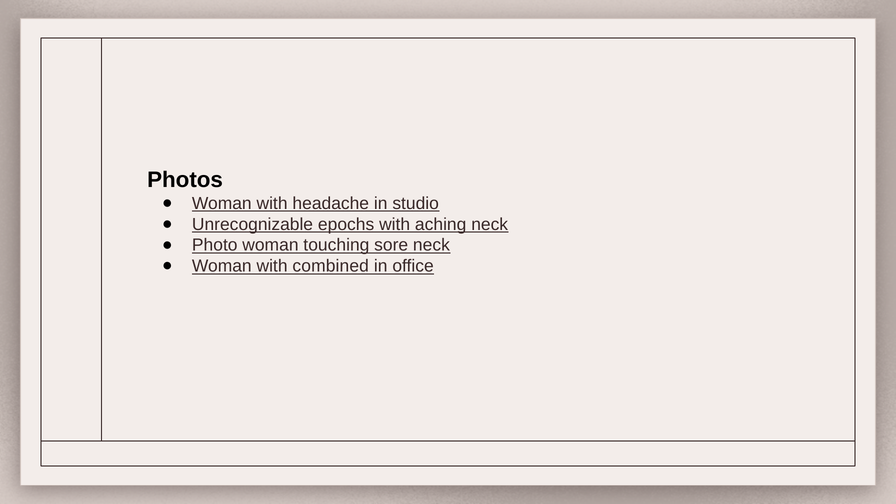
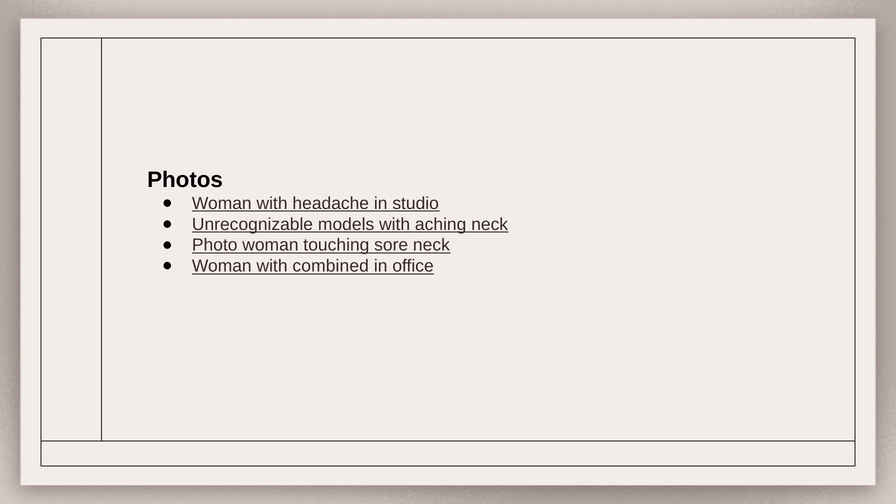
epochs: epochs -> models (346, 224)
